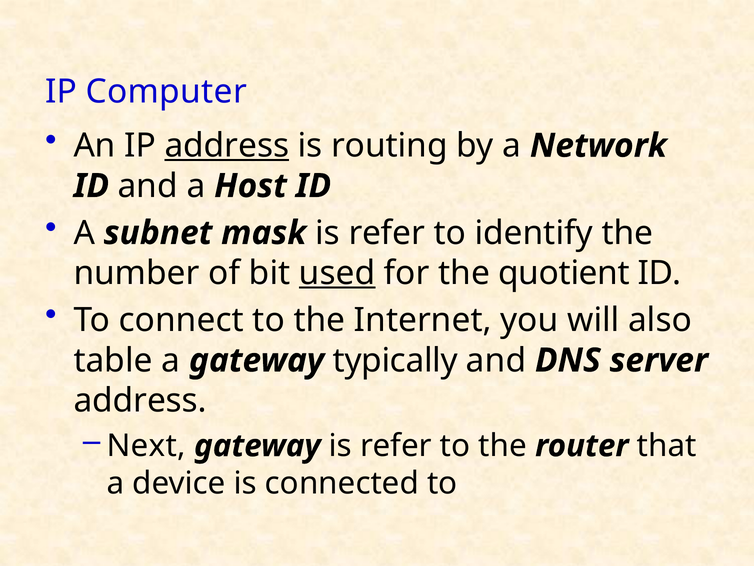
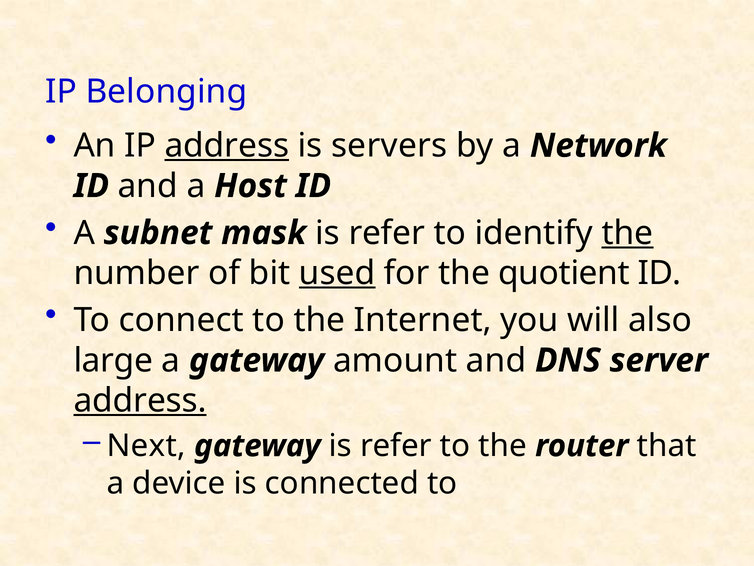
Computer: Computer -> Belonging (166, 92)
routing: routing -> servers (389, 146)
the underline: none -> present (627, 233)
table: table -> large (113, 360)
typically: typically -> amount (395, 360)
address underline: none -> present (140, 400)
